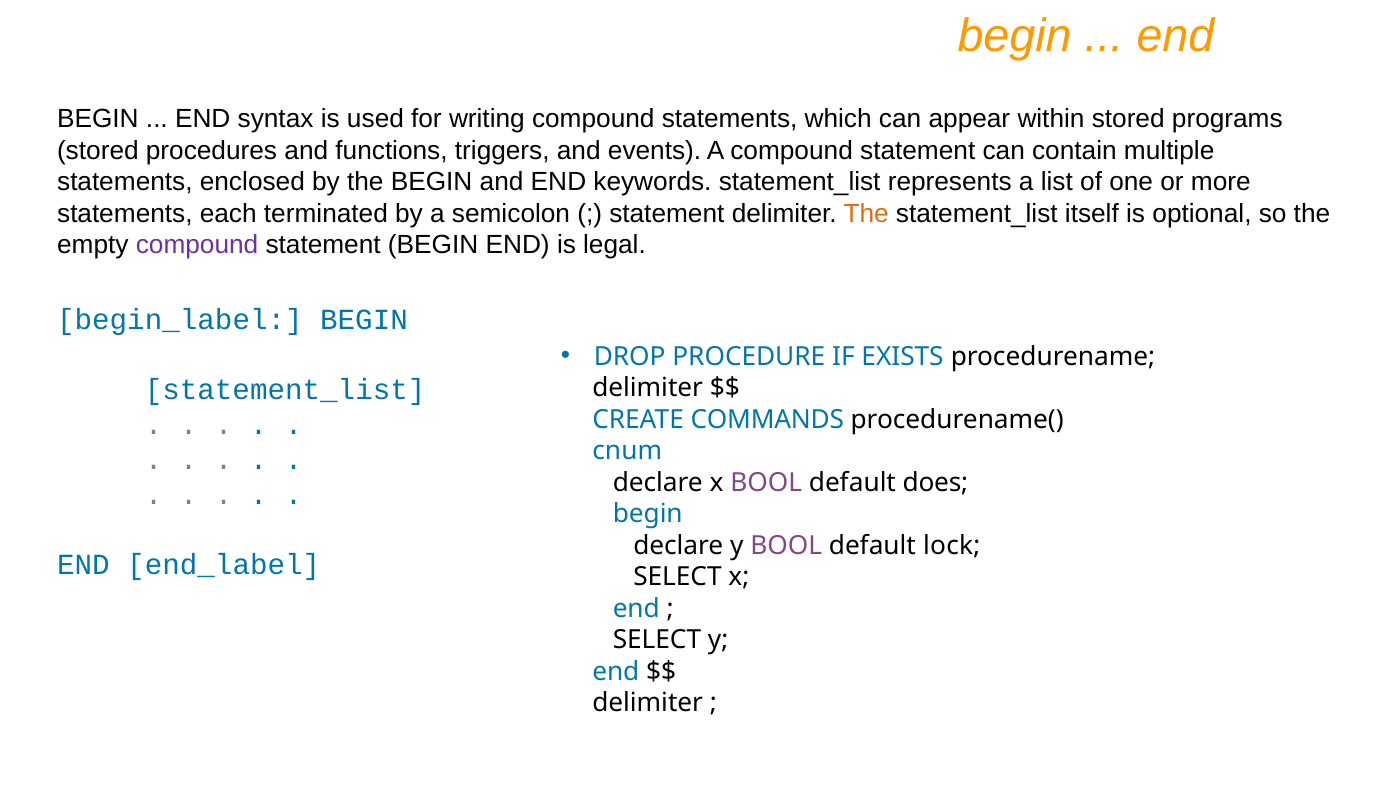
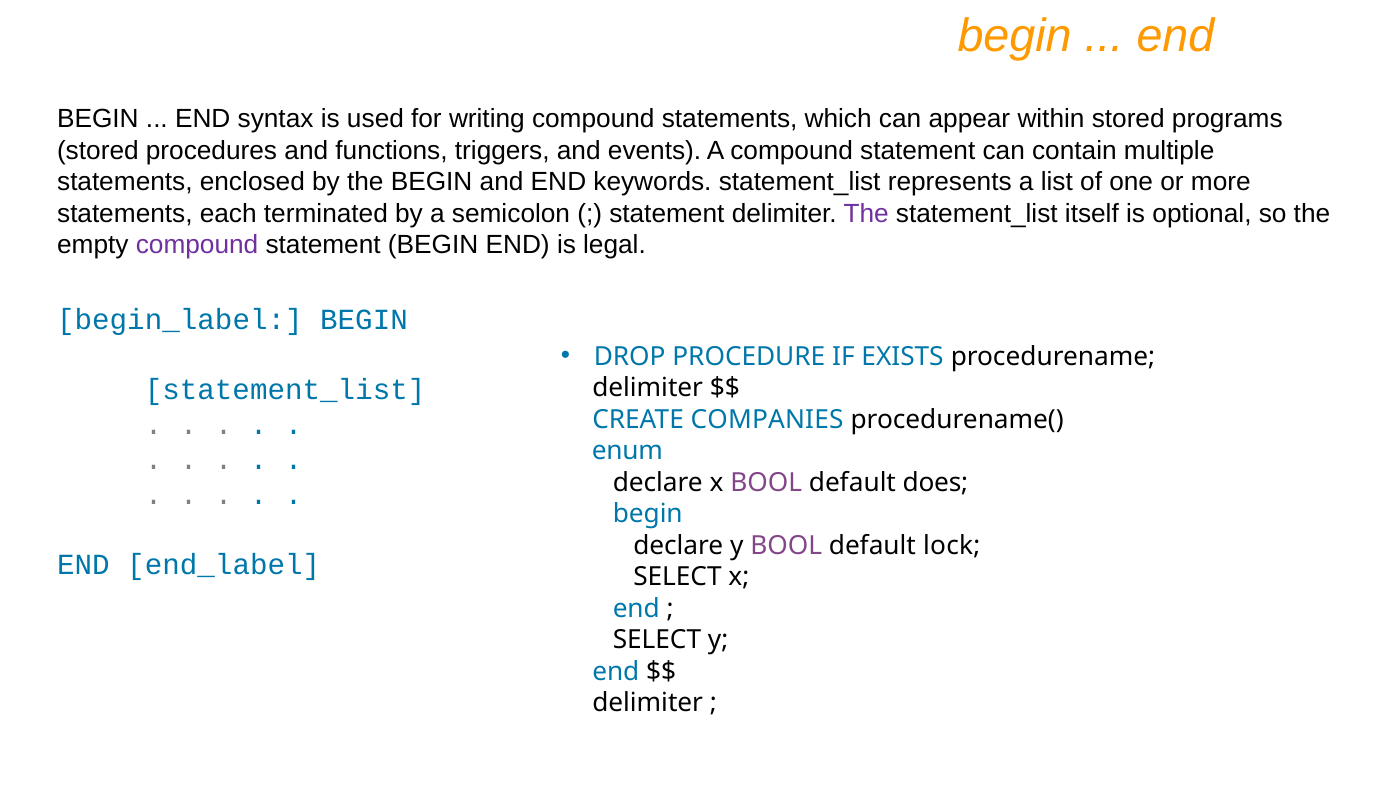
The colour: orange -> purple (866, 213)
COMMANDS: COMMANDS -> COMPANIES (767, 419)
cnum: cnum -> enum (627, 451)
